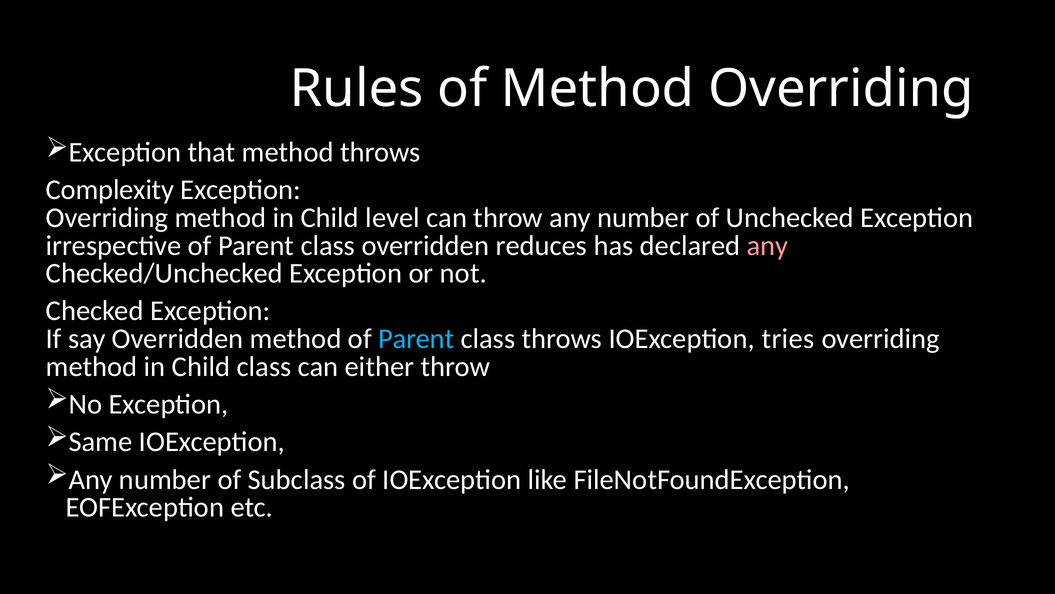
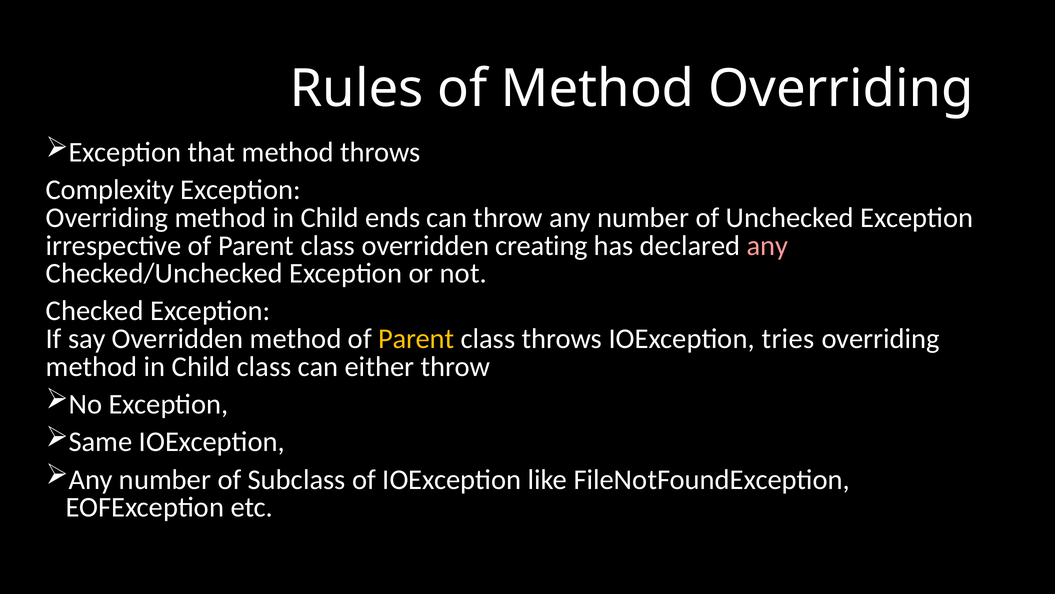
level: level -> ends (393, 218)
reduces: reduces -> creating (542, 245)
Parent colour: light blue -> yellow (416, 339)
